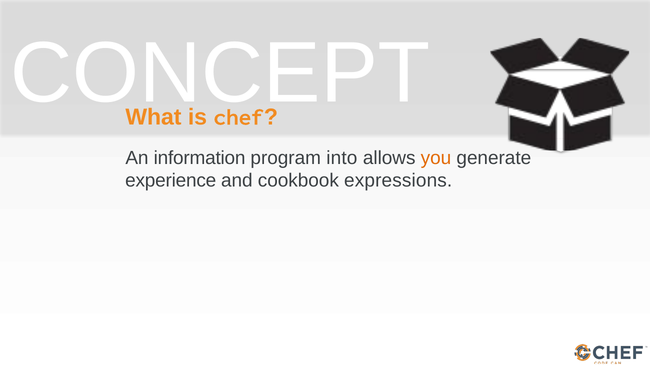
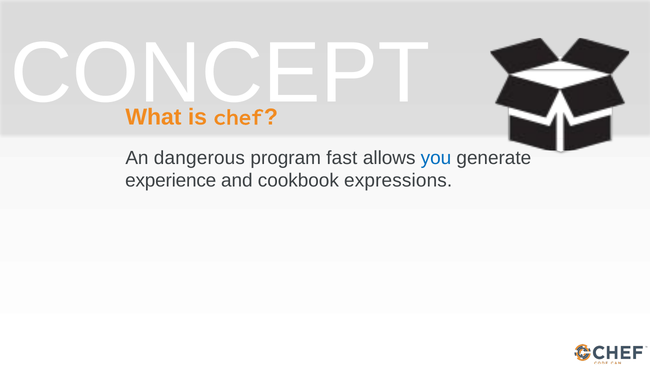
information: information -> dangerous (199, 158)
into: into -> fast (342, 158)
you colour: orange -> blue (436, 158)
